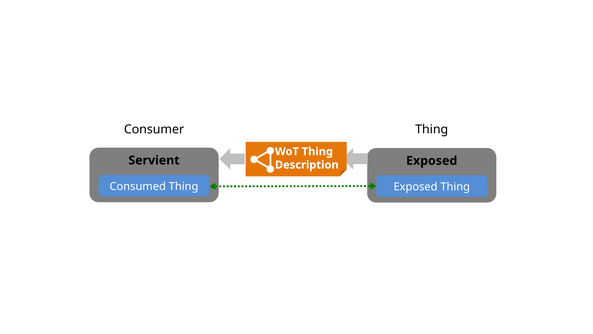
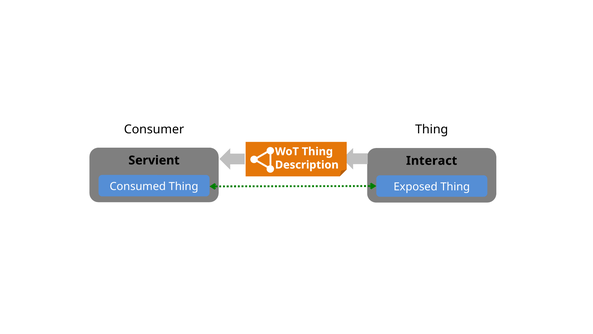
Servient Exposed: Exposed -> Interact (432, 161)
